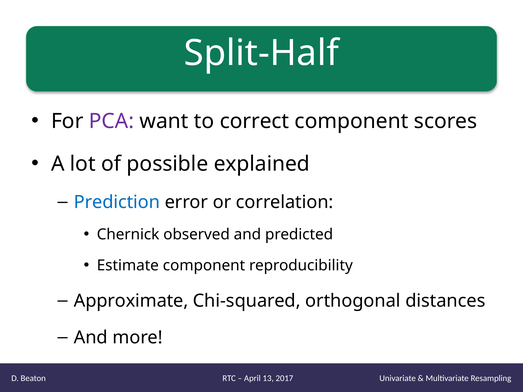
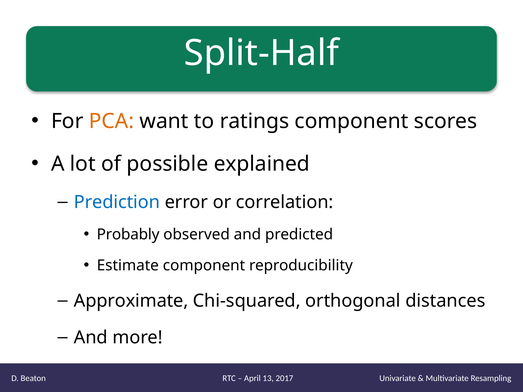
PCA colour: purple -> orange (111, 121)
correct: correct -> ratings (254, 121)
Chernick: Chernick -> Probably (128, 235)
